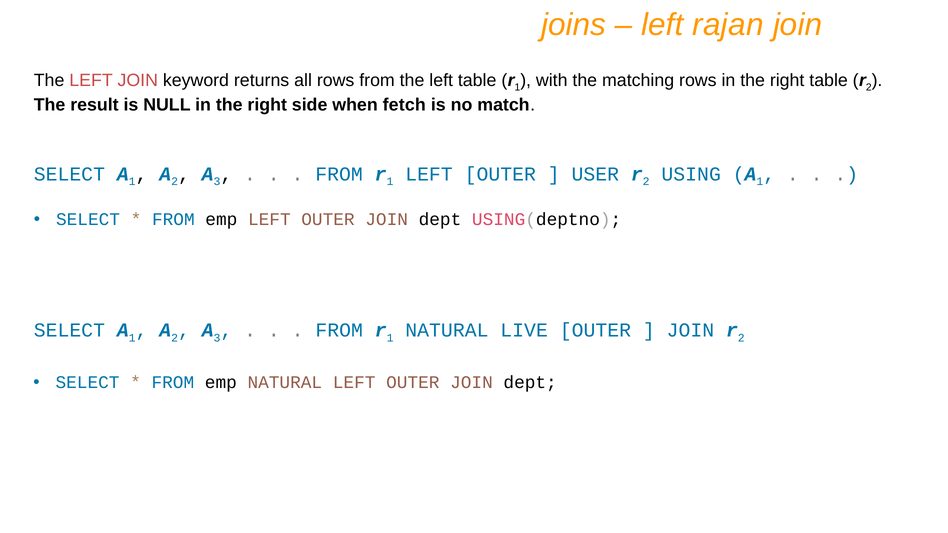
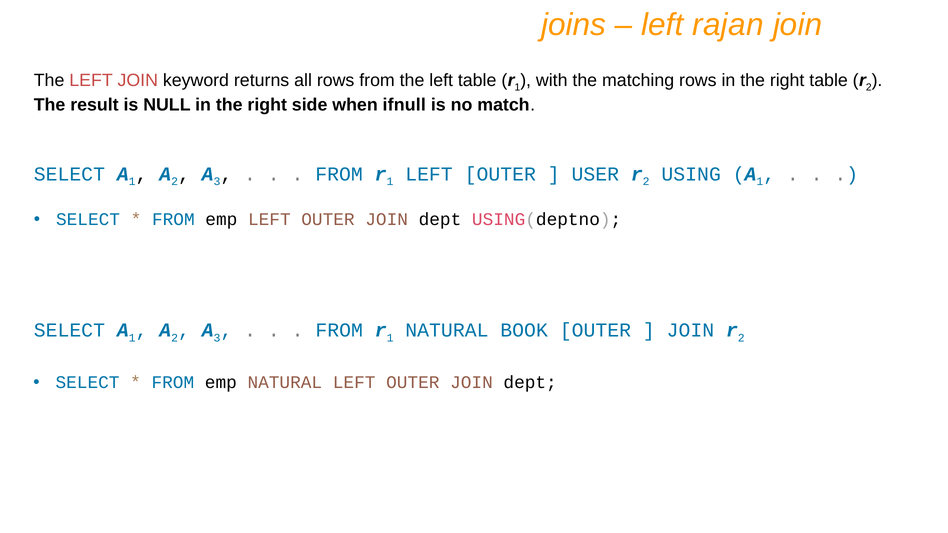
fetch: fetch -> ifnull (404, 105)
LIVE: LIVE -> BOOK (524, 330)
